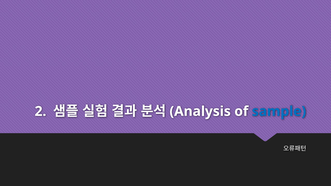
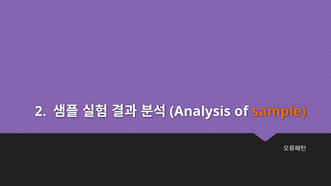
sample colour: blue -> orange (279, 111)
